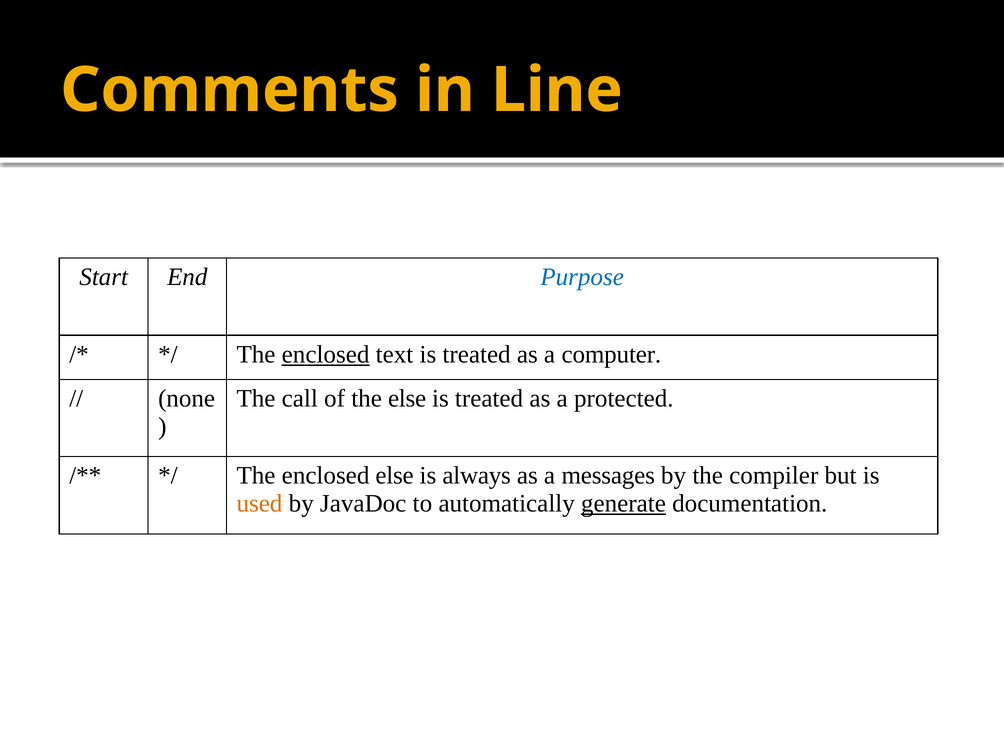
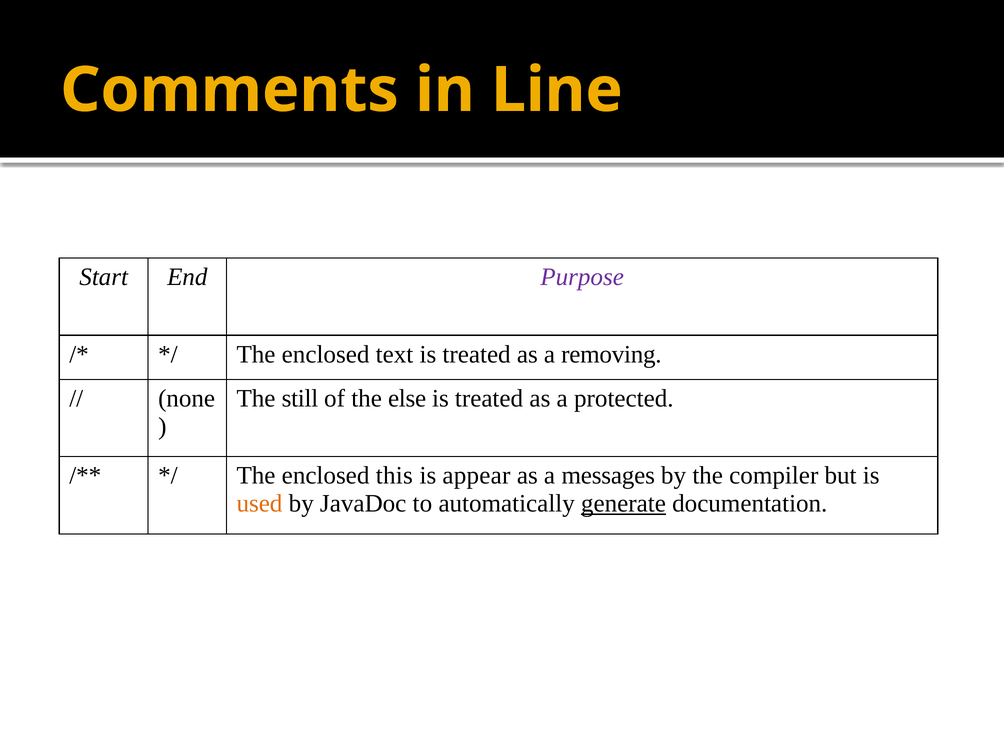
Purpose colour: blue -> purple (582, 277)
enclosed underline: present -> none (326, 354)
computer: computer -> removing (611, 354)
call: call -> still (300, 398)
enclosed else: else -> this (394, 476)
always: always -> appear (476, 476)
